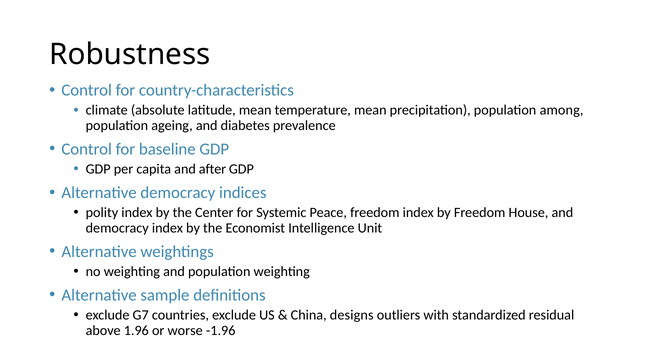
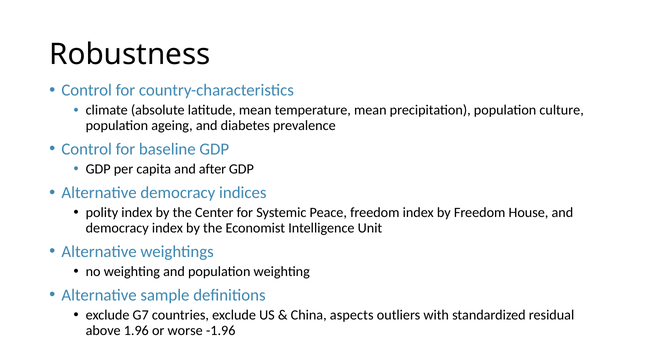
among: among -> culture (562, 110)
designs: designs -> aspects (352, 315)
